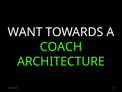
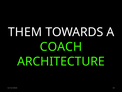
WANT: WANT -> THEM (25, 32)
